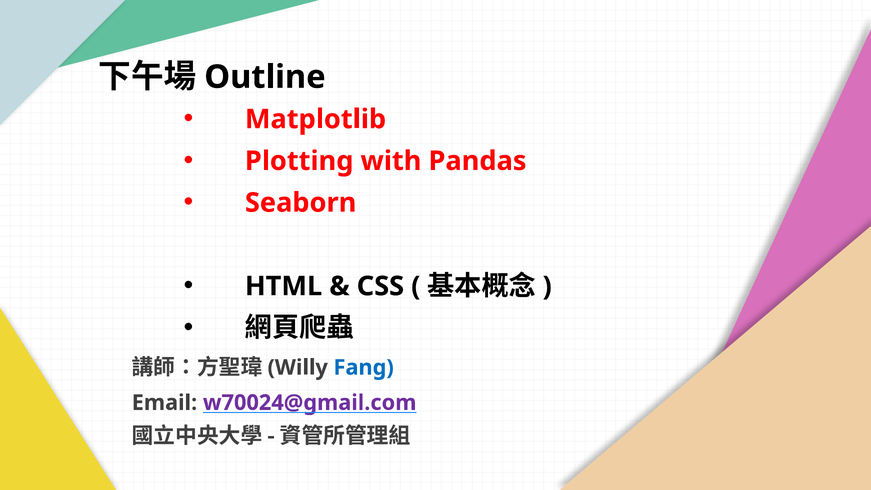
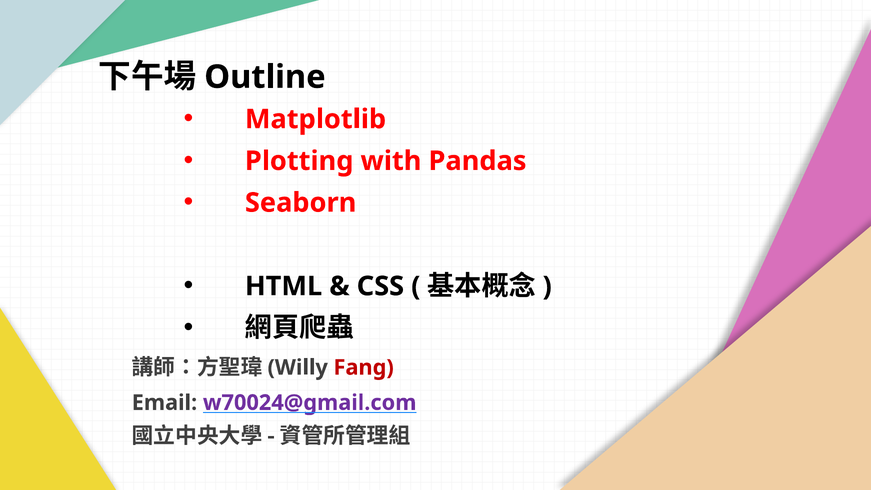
Fang colour: blue -> red (364, 367)
